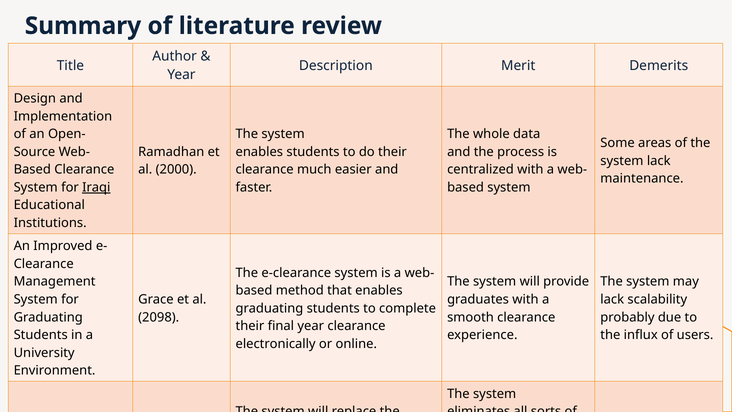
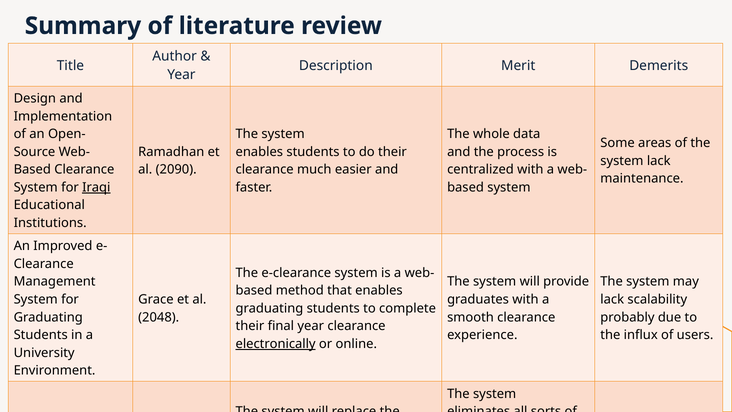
2000: 2000 -> 2090 (176, 170)
2098: 2098 -> 2048 (159, 317)
electronically underline: none -> present (276, 344)
